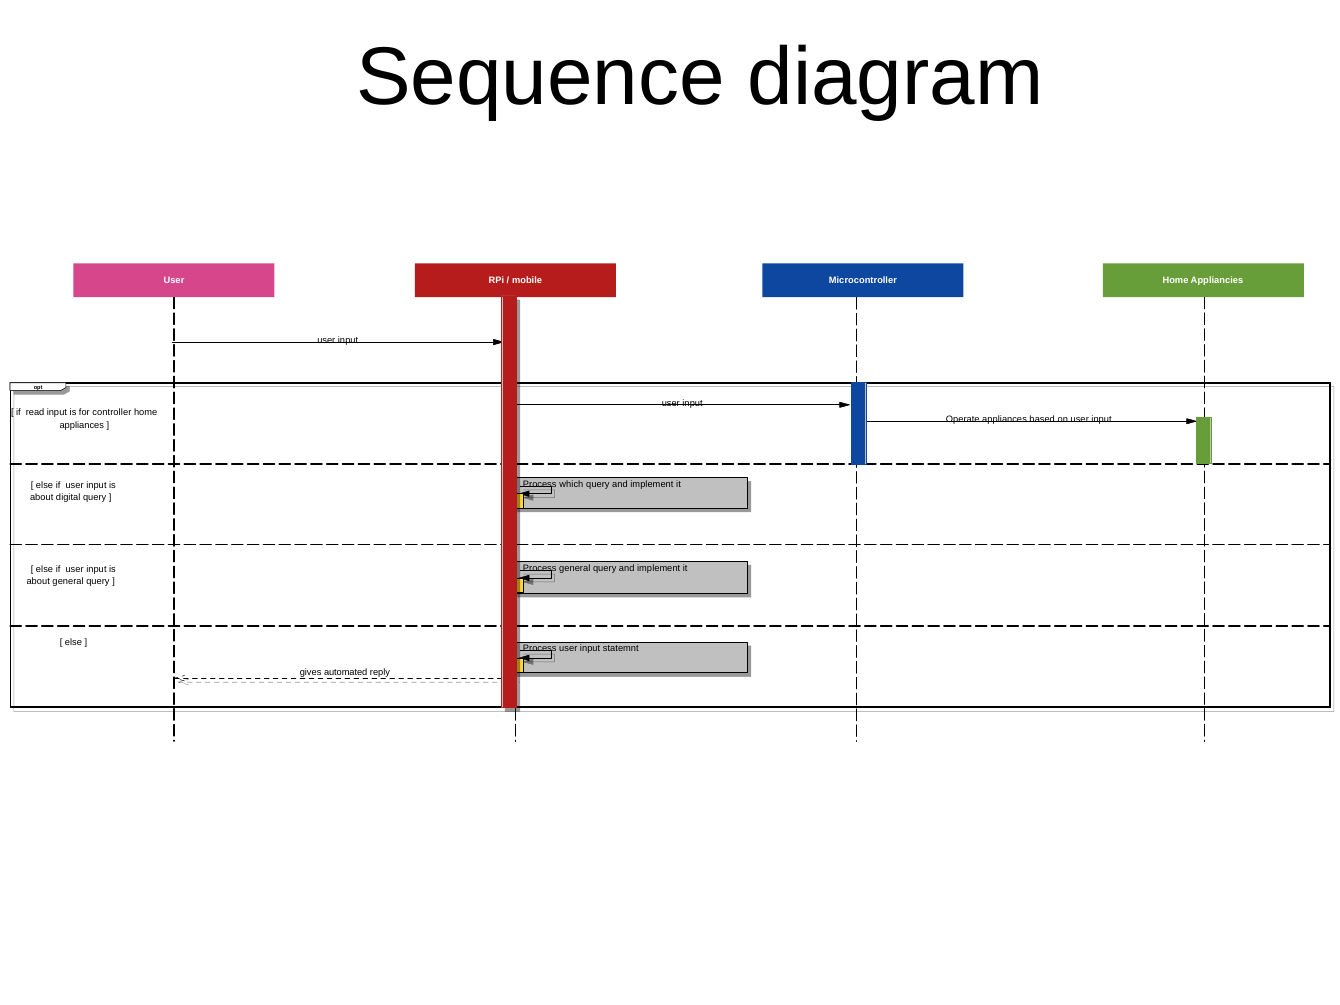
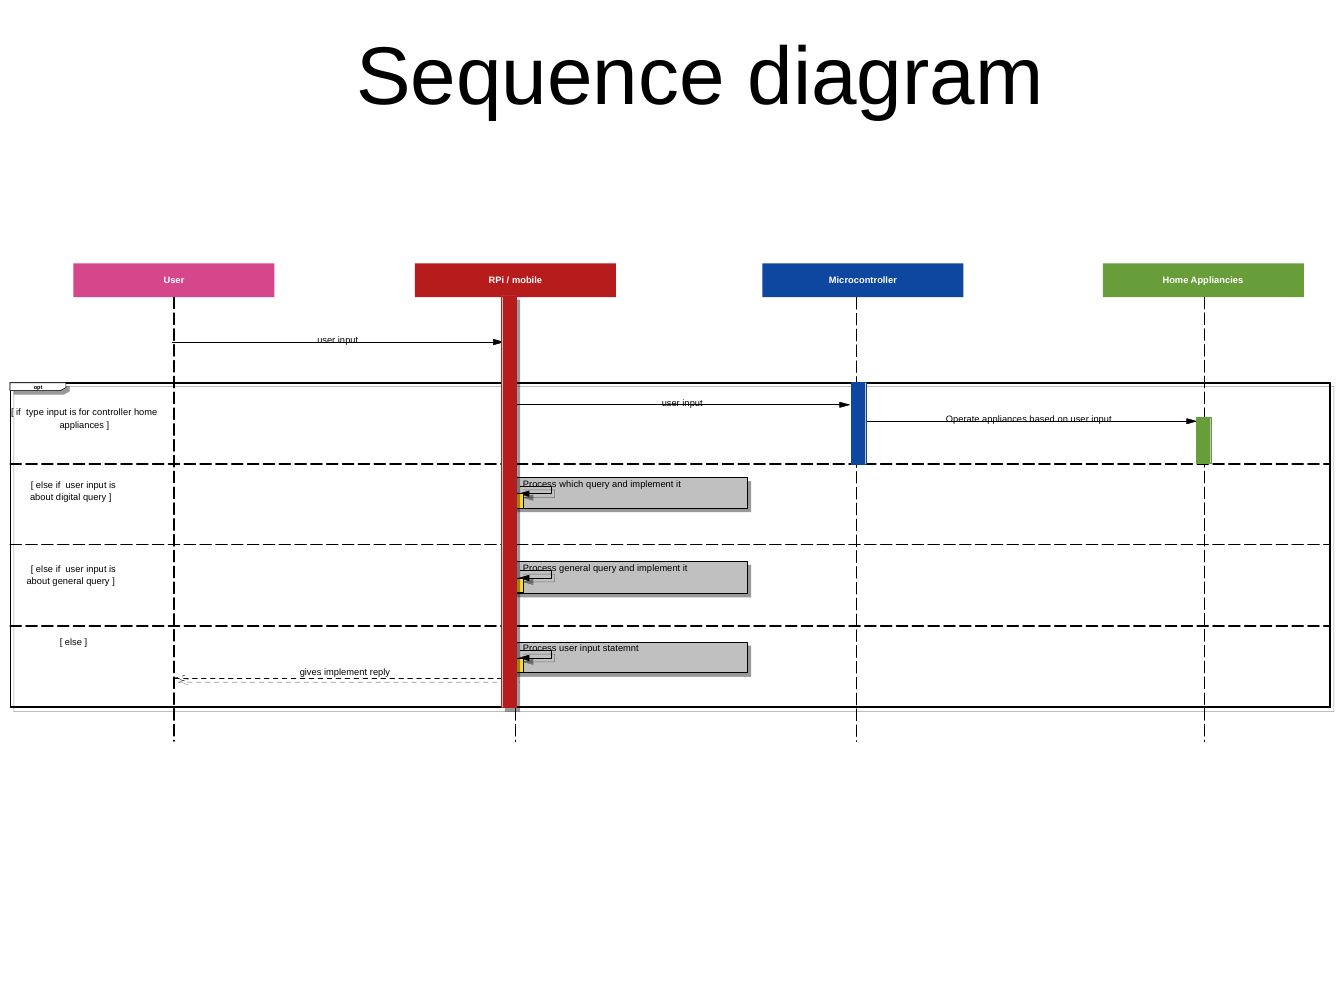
read: read -> type (35, 413)
automated: automated -> implement (346, 672)
